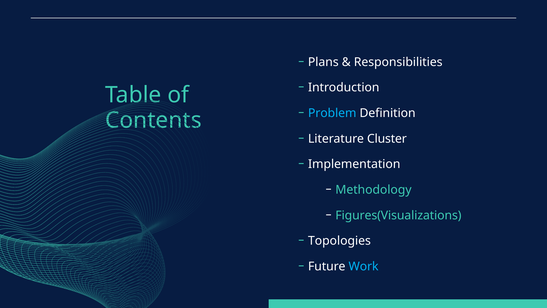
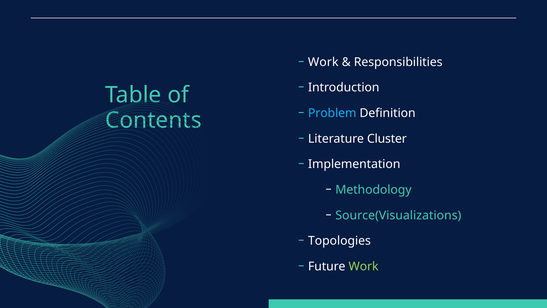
Plans: Plans -> Work (323, 62)
Figures(Visualizations: Figures(Visualizations -> Source(Visualizations (398, 215)
Work colour: light blue -> light green (364, 266)
